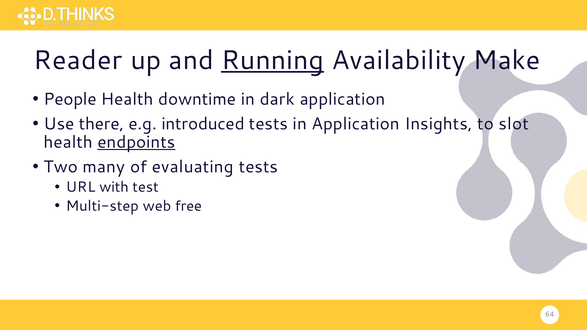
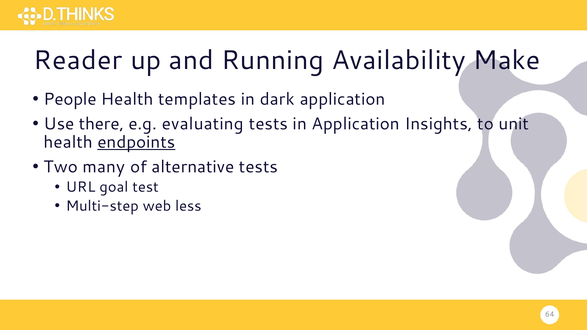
Running underline: present -> none (273, 60)
downtime: downtime -> templates (197, 99)
introduced: introduced -> evaluating (203, 124)
slot: slot -> unit (514, 124)
evaluating: evaluating -> alternative (193, 167)
with: with -> goal (114, 187)
free: free -> less (188, 206)
